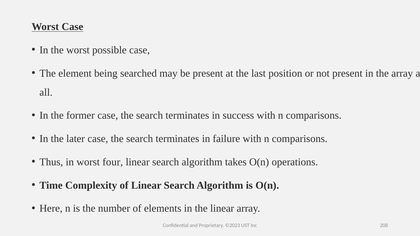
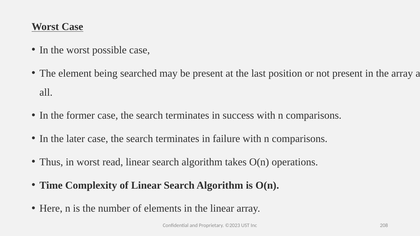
four: four -> read (113, 162)
